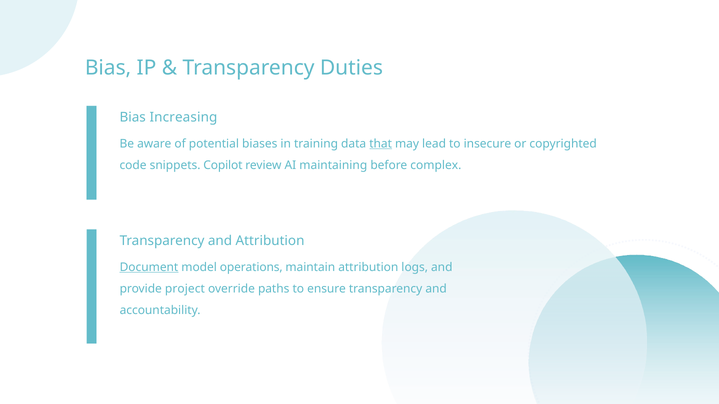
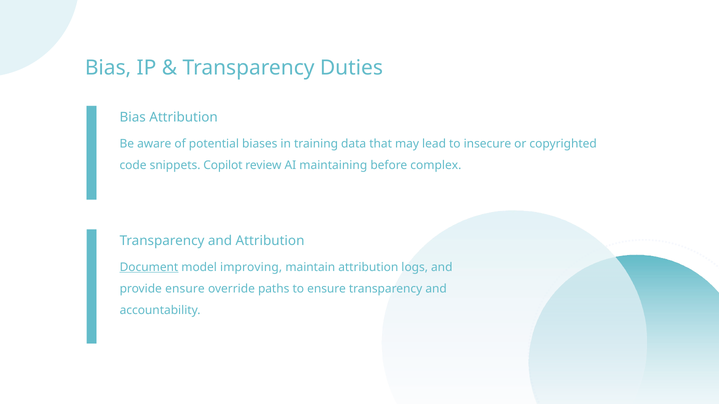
Bias Increasing: Increasing -> Attribution (184, 118)
that underline: present -> none (381, 144)
operations: operations -> improving (251, 267)
provide project: project -> ensure (185, 289)
